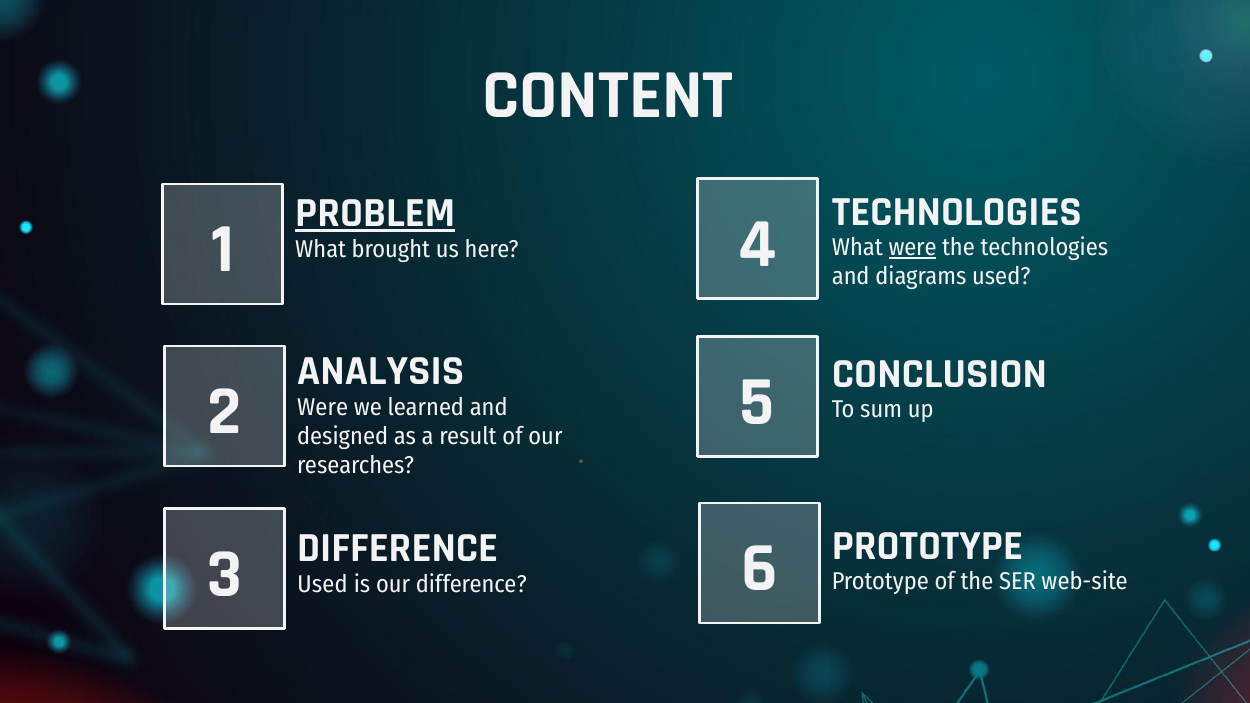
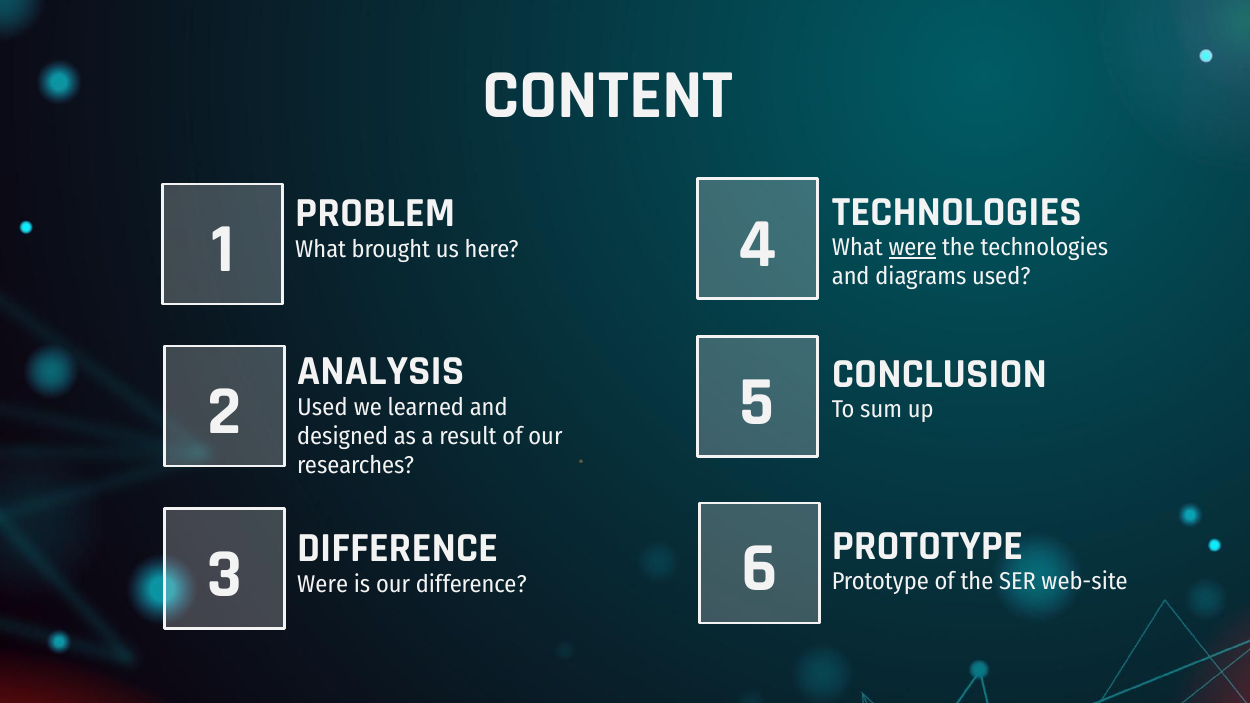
PROBLEM underline: present -> none (375, 213)
Were: Were -> Used (323, 407)
Used: Used -> Were (323, 584)
